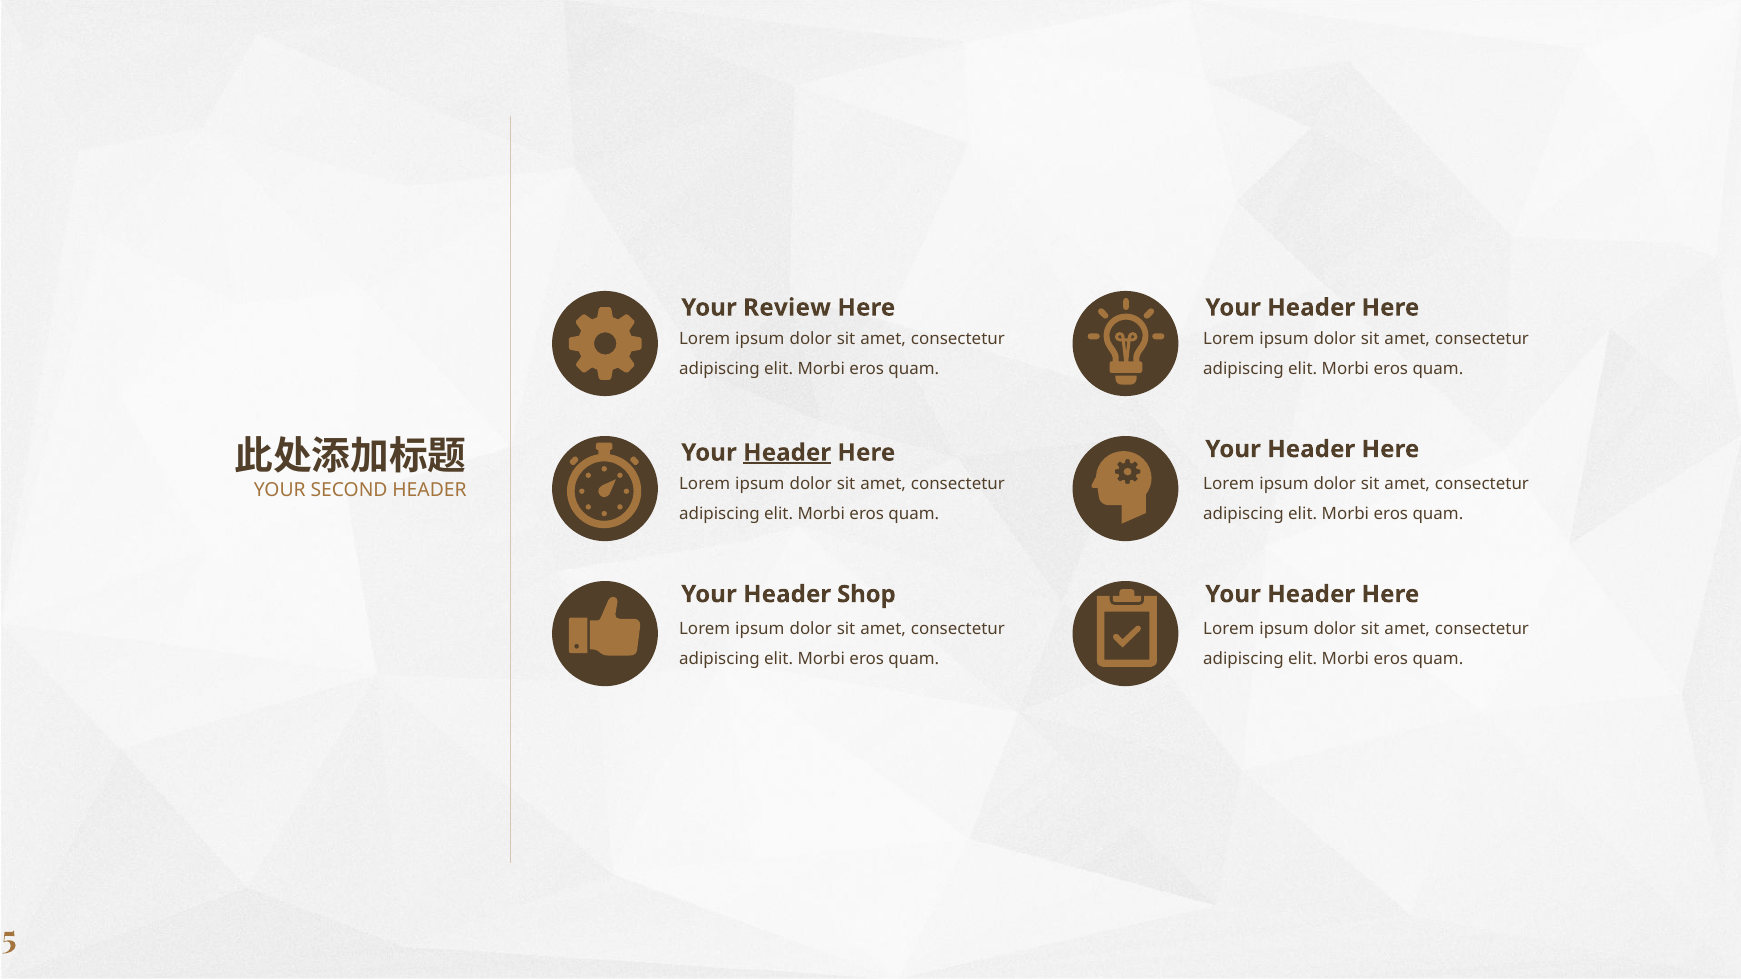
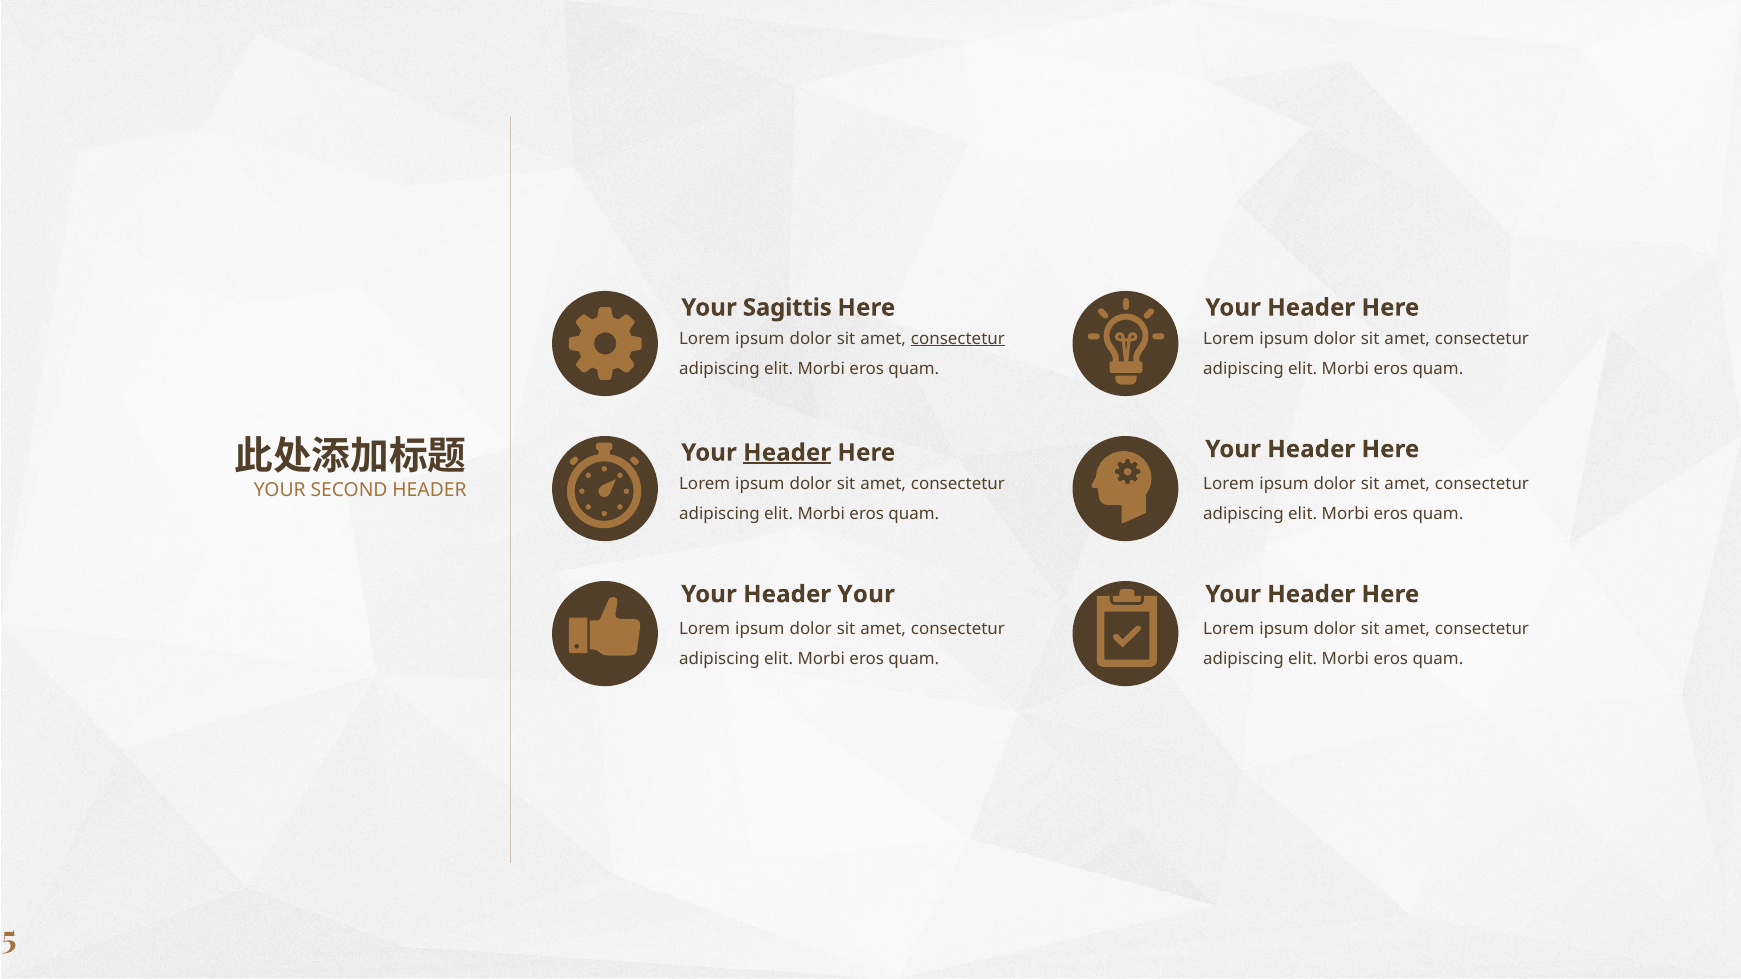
Review: Review -> Sagittis (787, 308)
consectetur underline: none -> present (958, 339)
Your Header Shop: Shop -> Your (866, 594)
